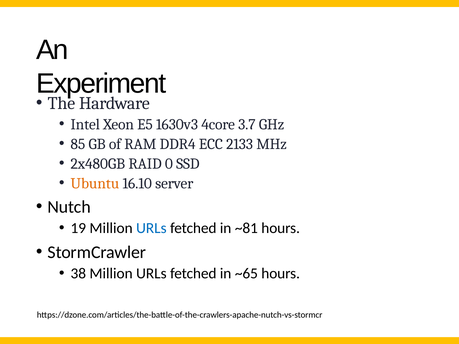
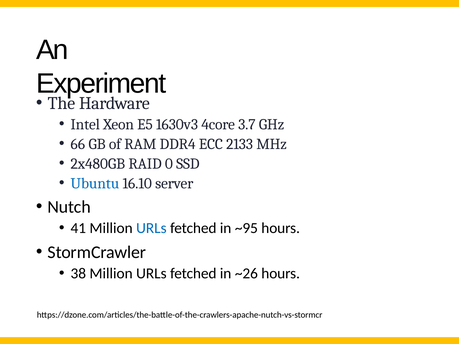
85: 85 -> 66 (78, 144)
Ubuntu colour: orange -> blue (95, 184)
19: 19 -> 41 (78, 228)
~81: ~81 -> ~95 (246, 228)
~65: ~65 -> ~26 (246, 274)
